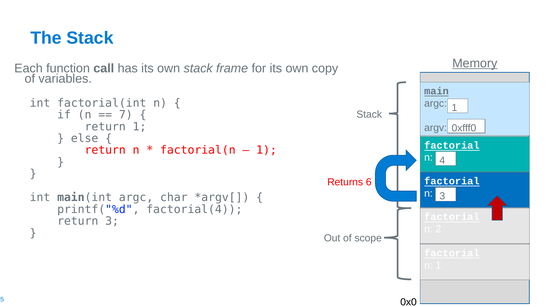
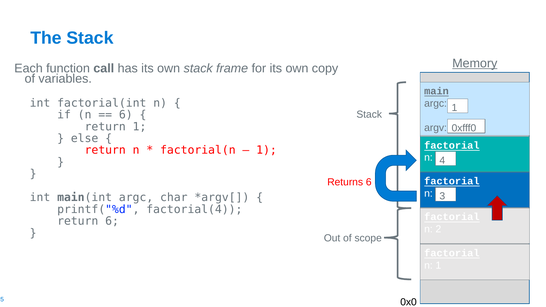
7: 7 -> 6 (126, 115)
return 3: 3 -> 6 (112, 221)
